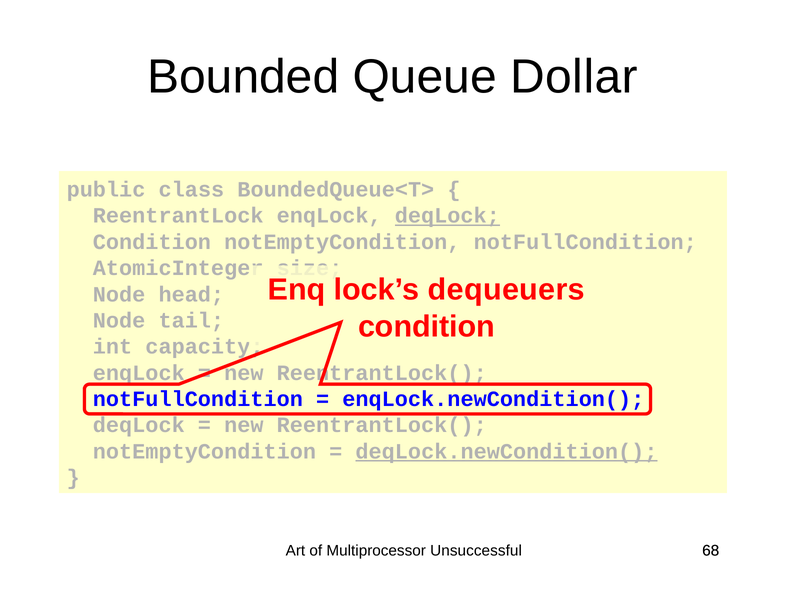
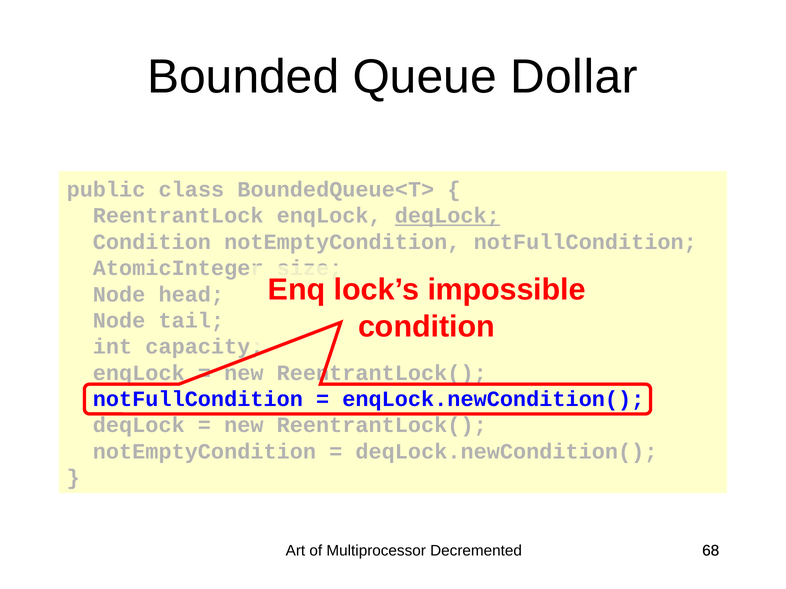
dequeuers: dequeuers -> impossible (507, 290)
deqLock.newCondition( underline: present -> none (506, 452)
Unsuccessful: Unsuccessful -> Decremented (476, 551)
